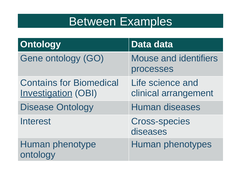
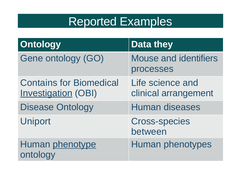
Between: Between -> Reported (93, 22)
Data data: data -> they (163, 44)
Interest: Interest -> Uniport (35, 121)
diseases: diseases -> between (149, 132)
phenotype underline: none -> present (74, 145)
